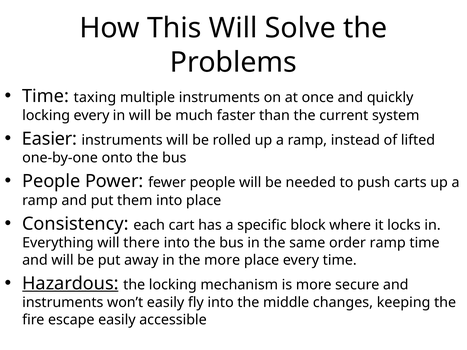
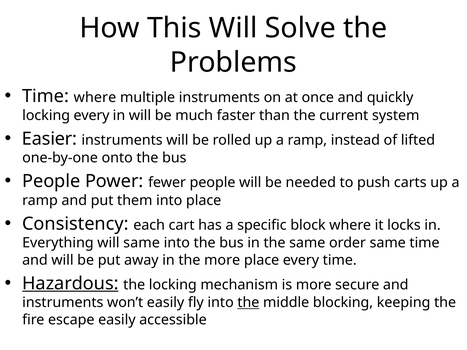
Time taxing: taxing -> where (95, 98)
will there: there -> same (142, 243)
order ramp: ramp -> same (388, 243)
the underline: none -> present (248, 303)
changes: changes -> blocking (343, 303)
